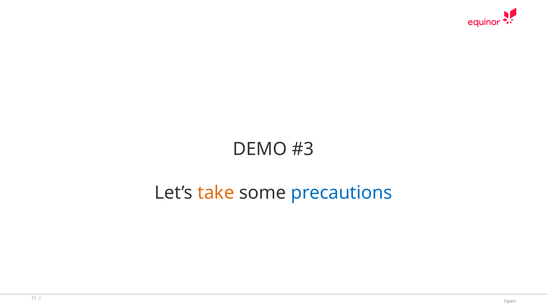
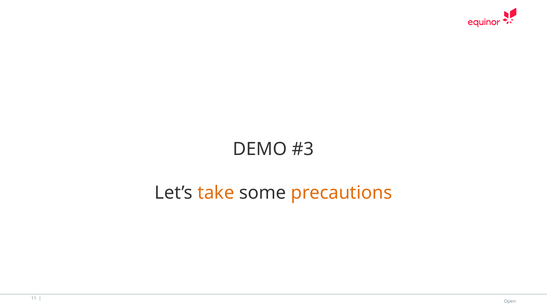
precautions colour: blue -> orange (342, 193)
